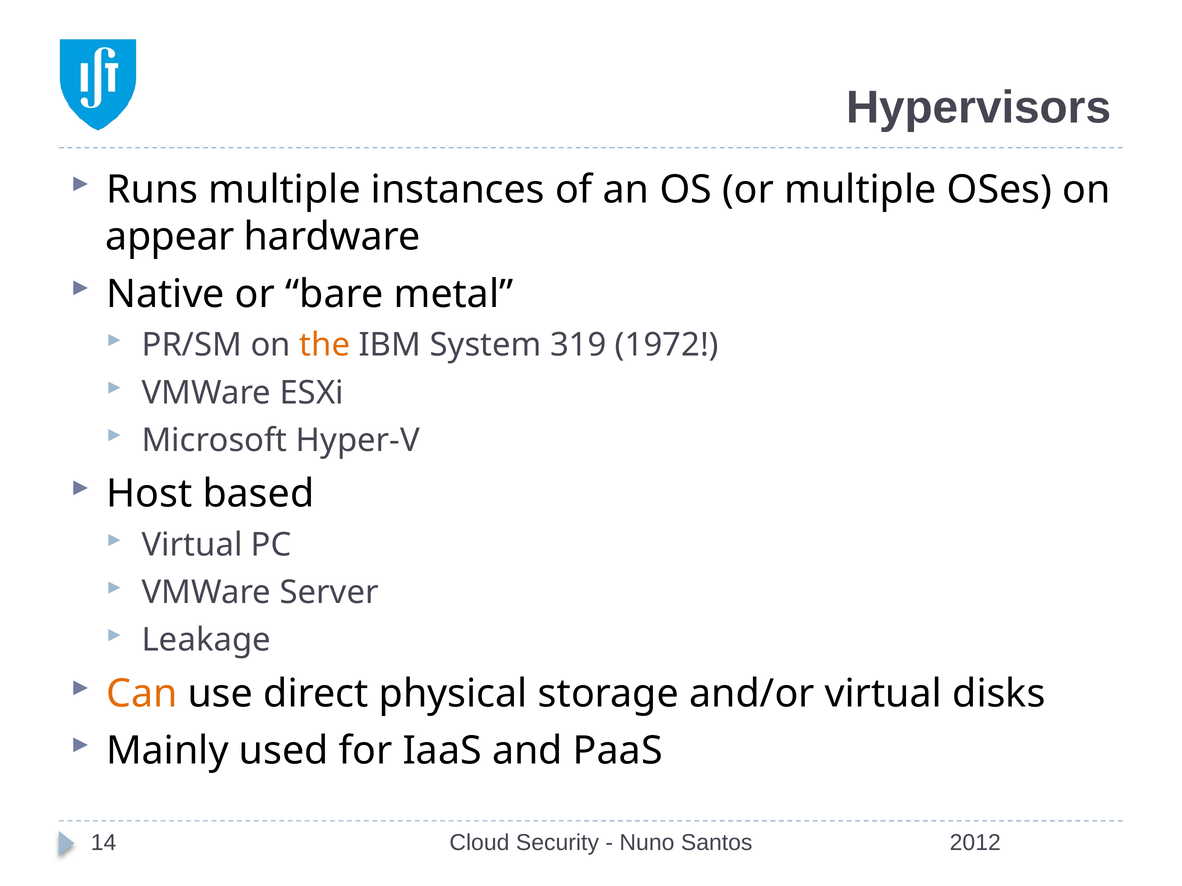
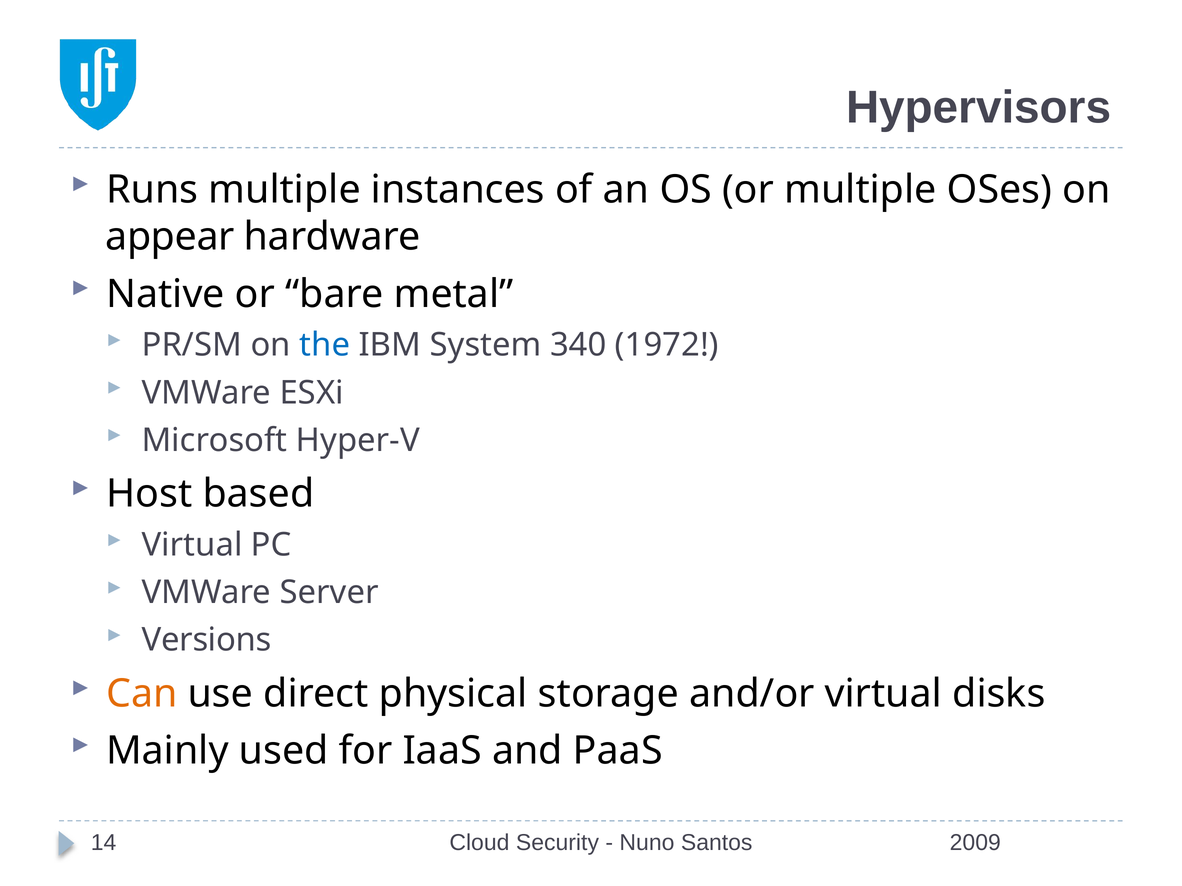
the colour: orange -> blue (325, 345)
319: 319 -> 340 (578, 345)
Leakage: Leakage -> Versions (207, 641)
2012: 2012 -> 2009 (975, 843)
